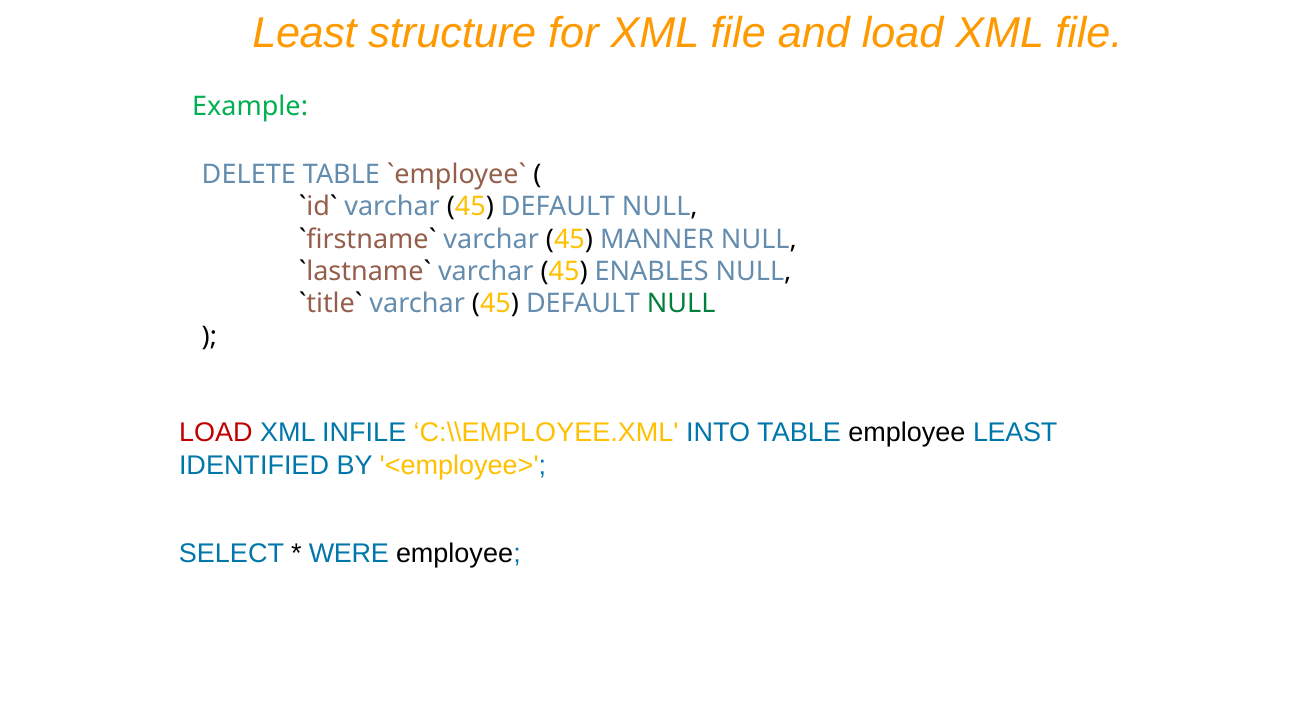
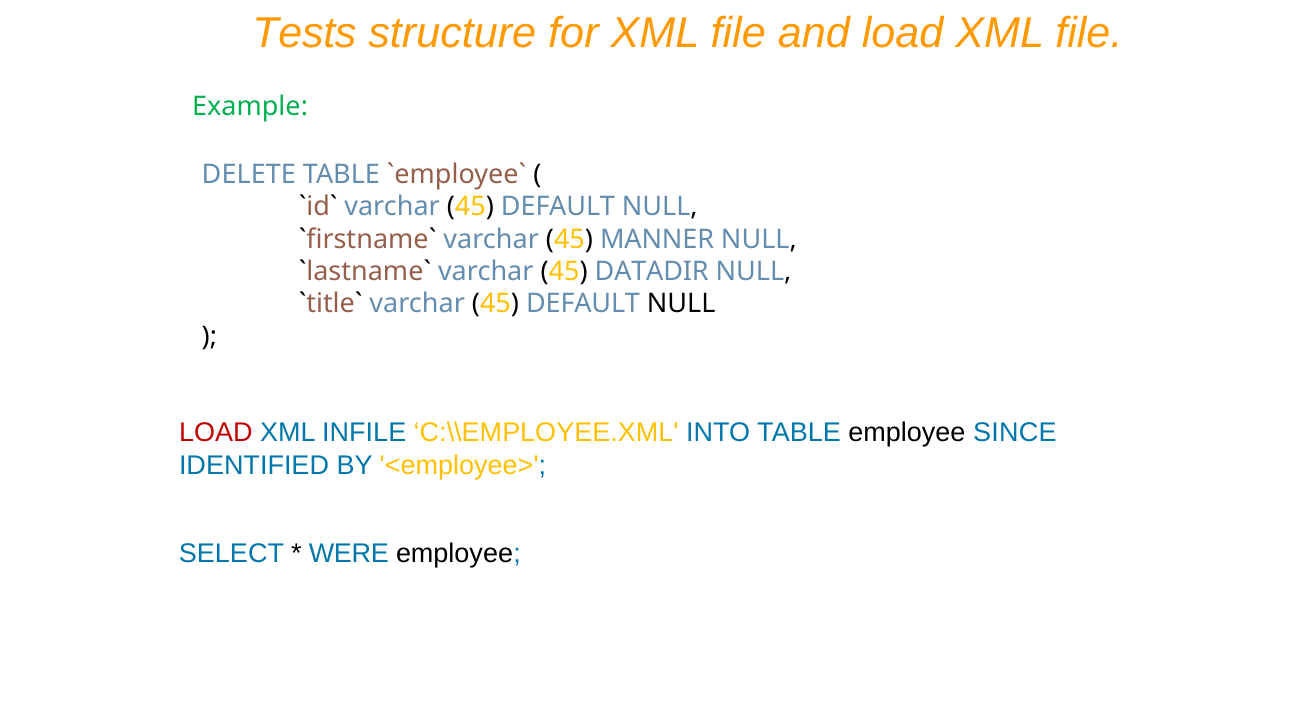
Least: Least -> Tests (304, 34)
ENABLES: ENABLES -> DATADIR (652, 272)
NULL colour: green -> black (681, 304)
employee LEAST: LEAST -> SINCE (1015, 433)
